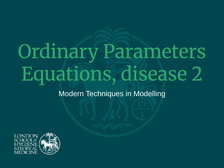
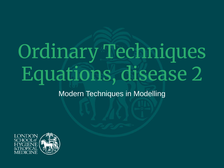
Ordinary Parameters: Parameters -> Techniques (155, 52)
